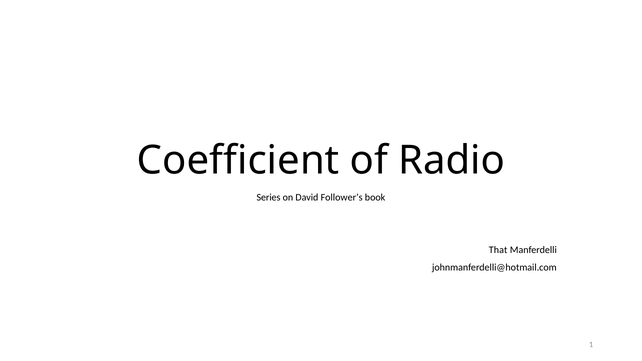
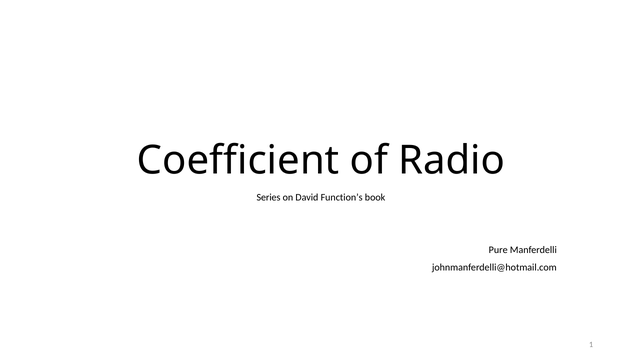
Follower’s: Follower’s -> Function’s (342, 197)
That: That -> Pure (498, 250)
